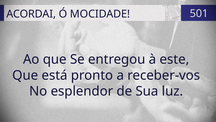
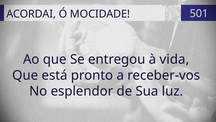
este: este -> vida (174, 59)
